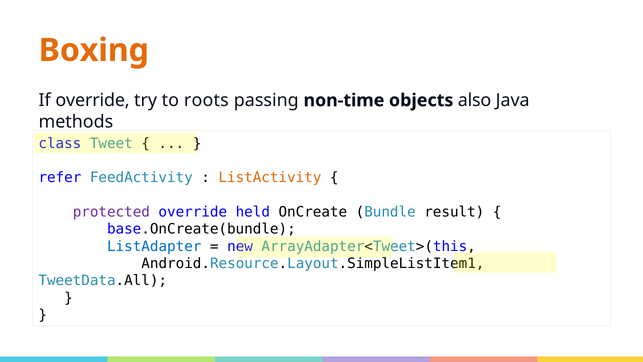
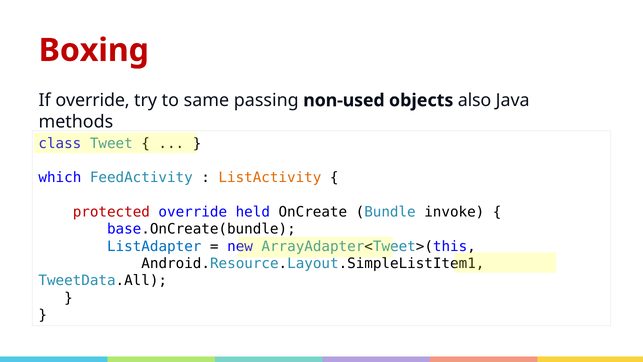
Boxing colour: orange -> red (94, 50)
roots: roots -> same (206, 100)
non-time: non-time -> non-used (344, 100)
refer: refer -> which (60, 178)
protected colour: purple -> red (111, 212)
result: result -> invoke (454, 212)
